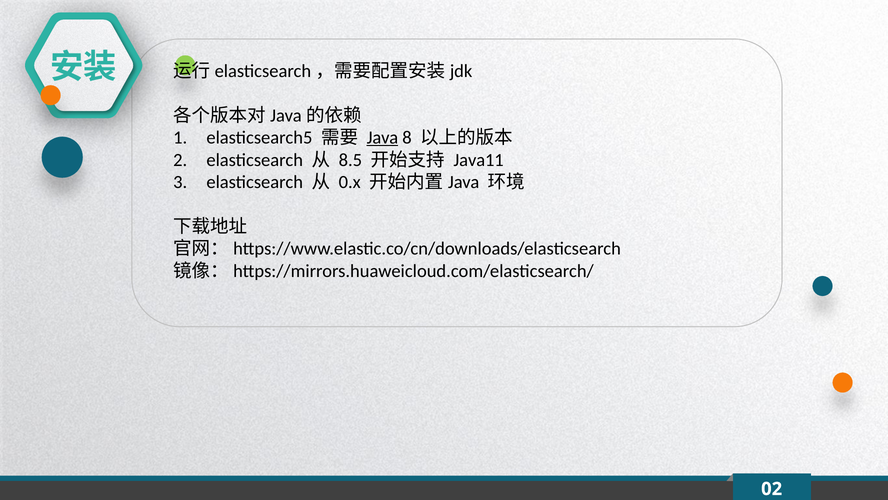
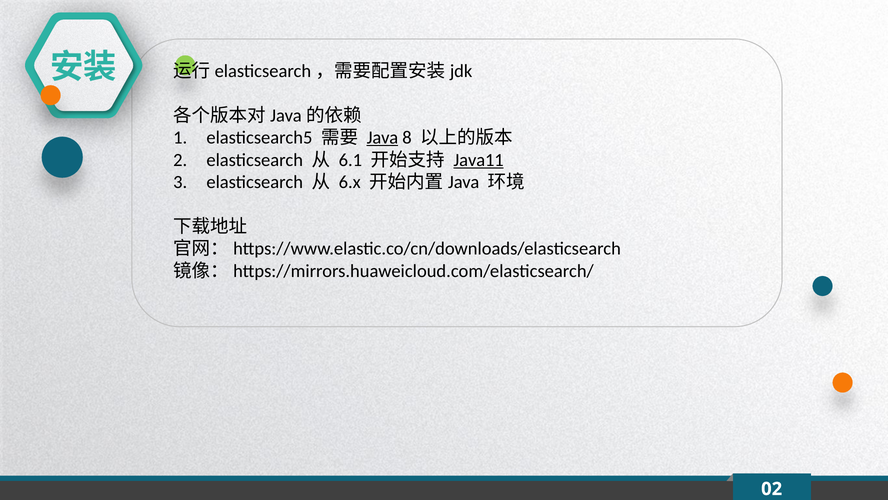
8.5: 8.5 -> 6.1 (350, 160)
Java11 underline: none -> present (479, 160)
0.x: 0.x -> 6.x (350, 182)
